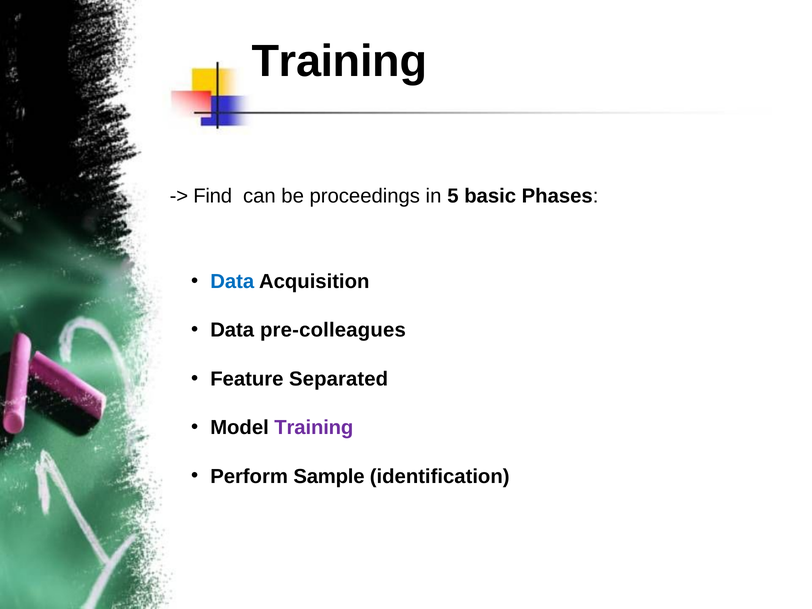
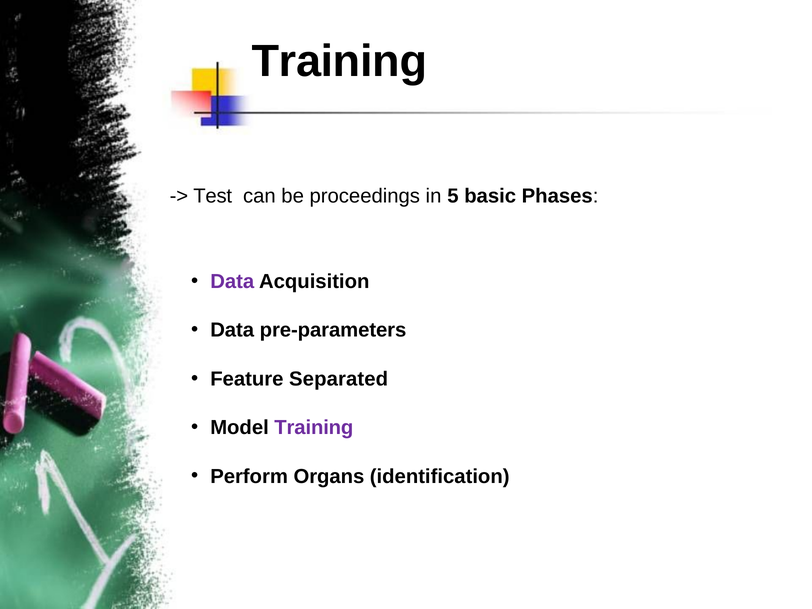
Find: Find -> Test (213, 196)
Data colour: blue -> purple (232, 281)
pre-colleagues: pre-colleagues -> pre-parameters (333, 330)
Sample: Sample -> Organs (329, 476)
